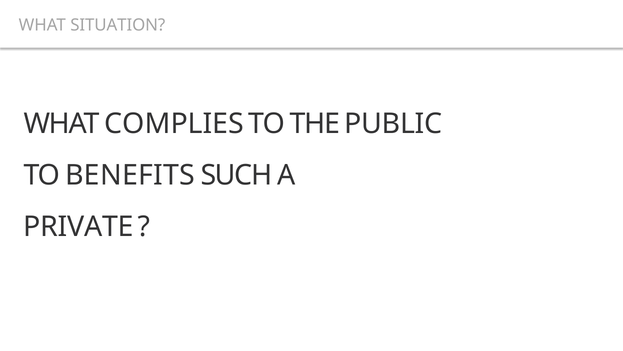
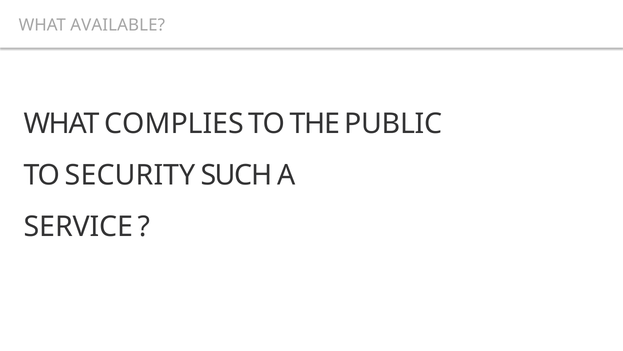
SITUATION: SITUATION -> AVAILABLE (118, 25)
BENEFITS: BENEFITS -> SECURITY (130, 175)
PRIVATE: PRIVATE -> SERVICE (78, 227)
